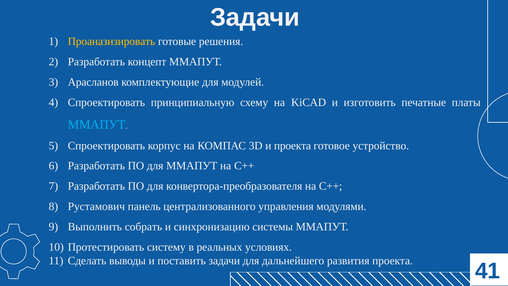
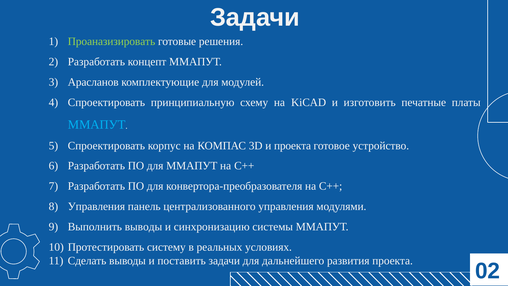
Проаназизировать colour: yellow -> light green (112, 41)
Рустамович: Рустамович -> Управления (96, 206)
Выполнить собрать: собрать -> выводы (143, 227)
41: 41 -> 02 (488, 271)
